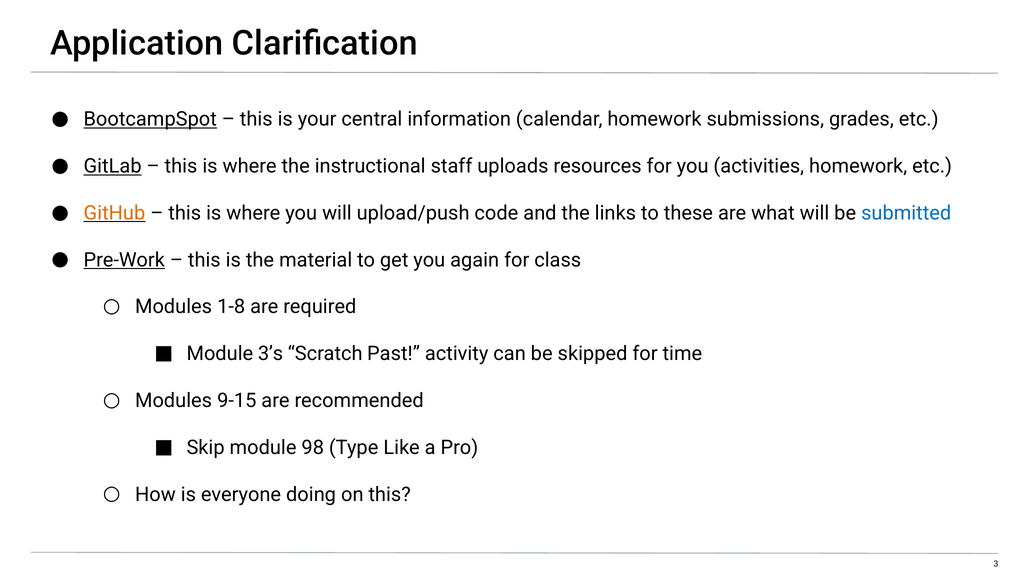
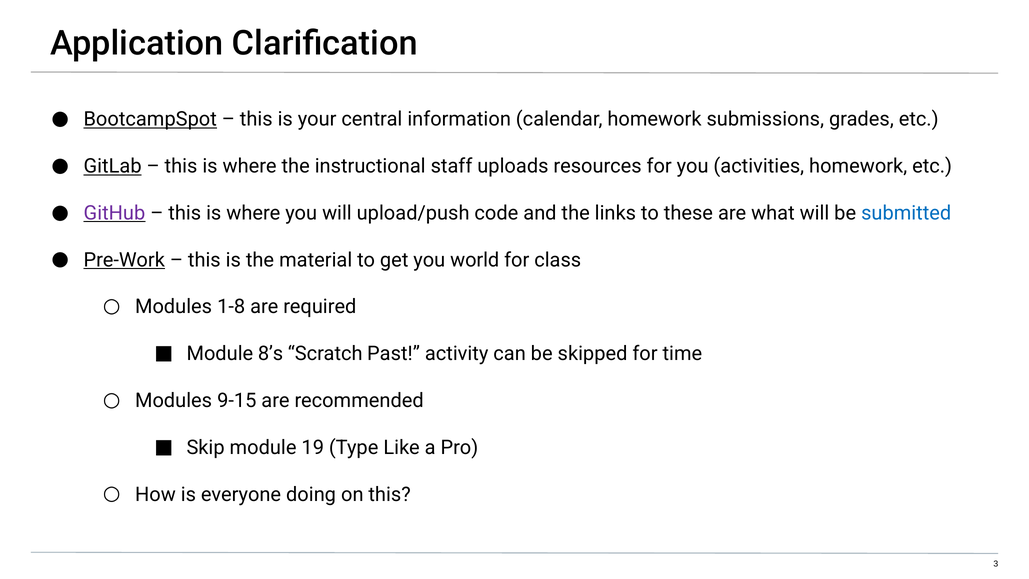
GitHub colour: orange -> purple (114, 213)
again: again -> world (475, 260)
3’s: 3’s -> 8’s (271, 354)
98: 98 -> 19 (313, 447)
